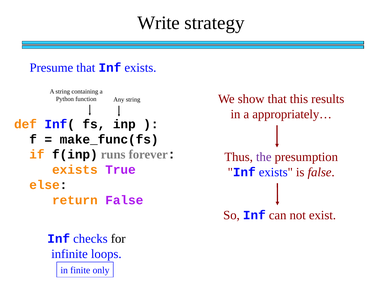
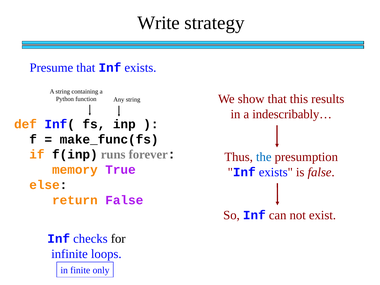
appropriately…: appropriately… -> indescribably… (292, 114)
the colour: purple -> blue (264, 157)
exists: exists -> memory (75, 170)
